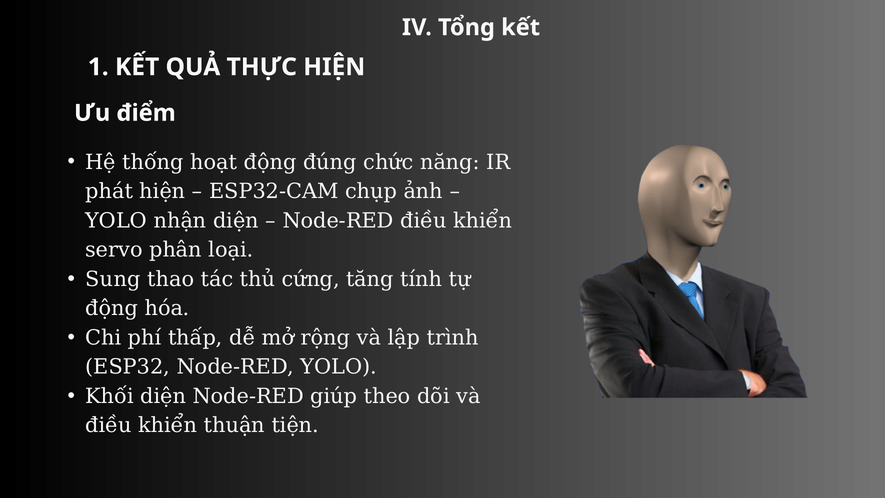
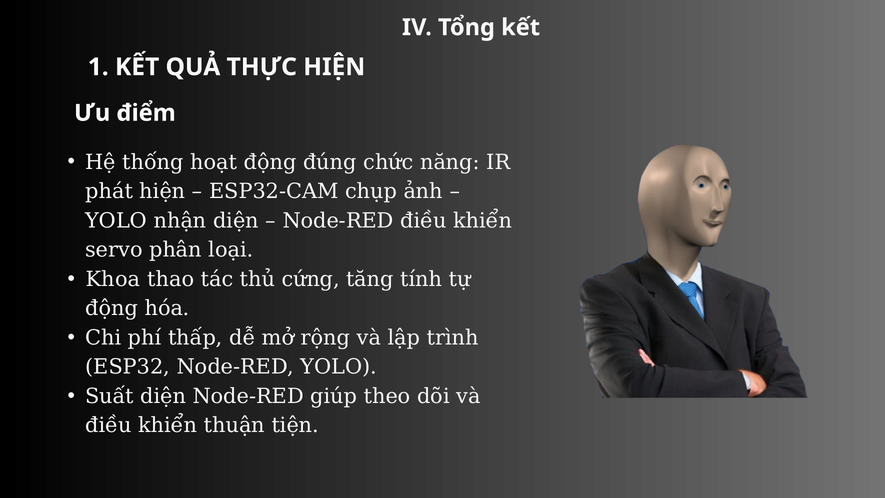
Sung: Sung -> Khoa (113, 279)
Khối: Khối -> Suất (110, 396)
